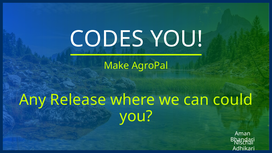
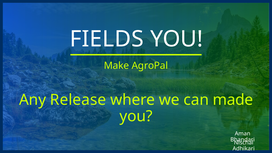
CODES: CODES -> FIELDS (107, 39)
could: could -> made (233, 100)
